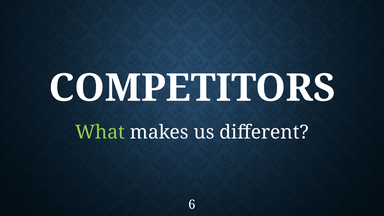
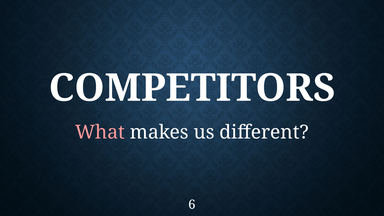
What colour: light green -> pink (100, 132)
